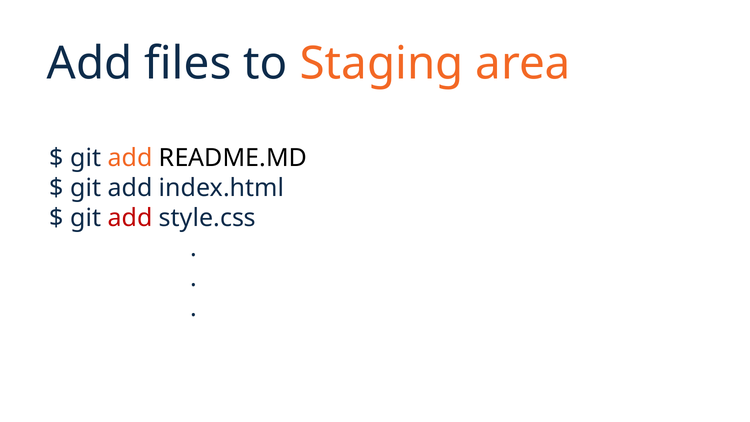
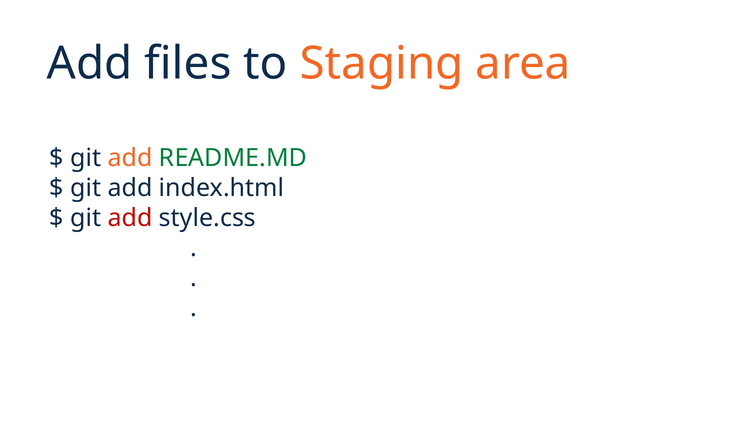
README.MD colour: black -> green (233, 158)
